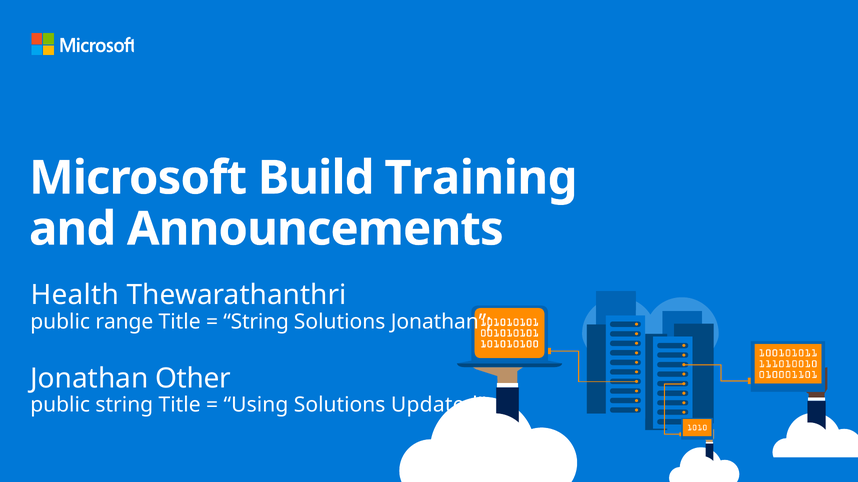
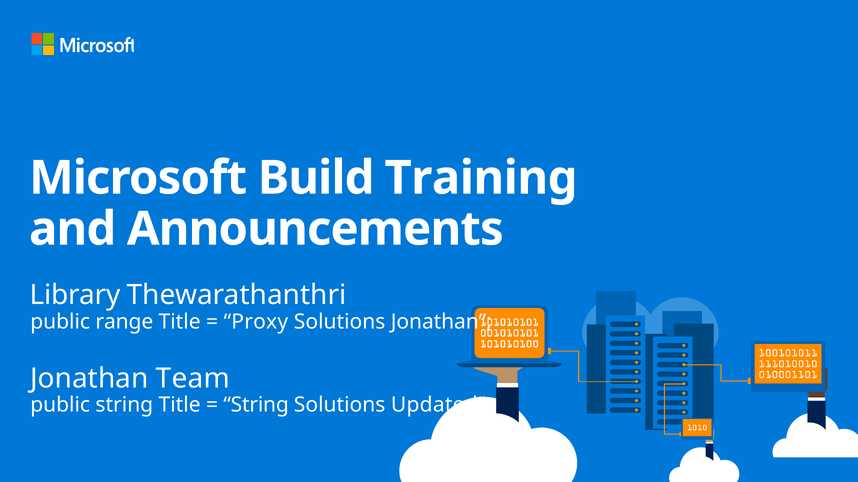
Health: Health -> Library (75, 295)
String: String -> Proxy (256, 322)
Other: Other -> Team (193, 379)
Using: Using -> String (256, 405)
